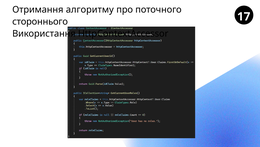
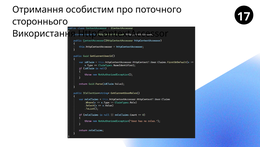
алгоритму: алгоритму -> особистим (90, 10)
